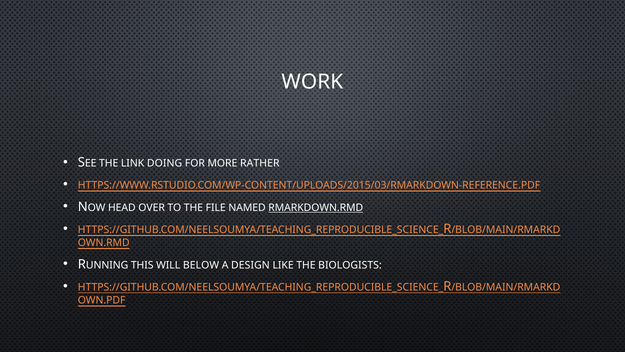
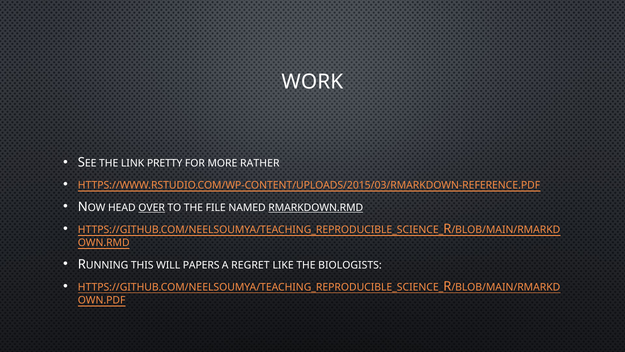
DOING: DOING -> PRETTY (165, 163)
OVER underline: none -> present (152, 207)
BELOW: BELOW -> PAPERS (201, 265)
DESIGN: DESIGN -> REGRET (250, 265)
